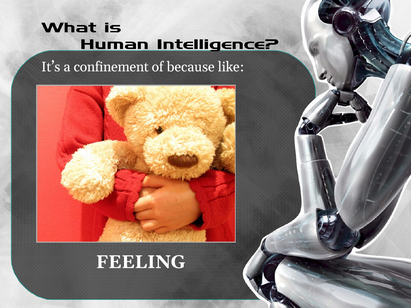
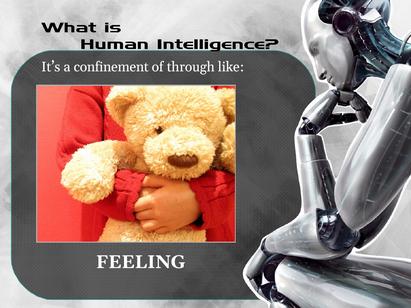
because: because -> through (191, 67)
